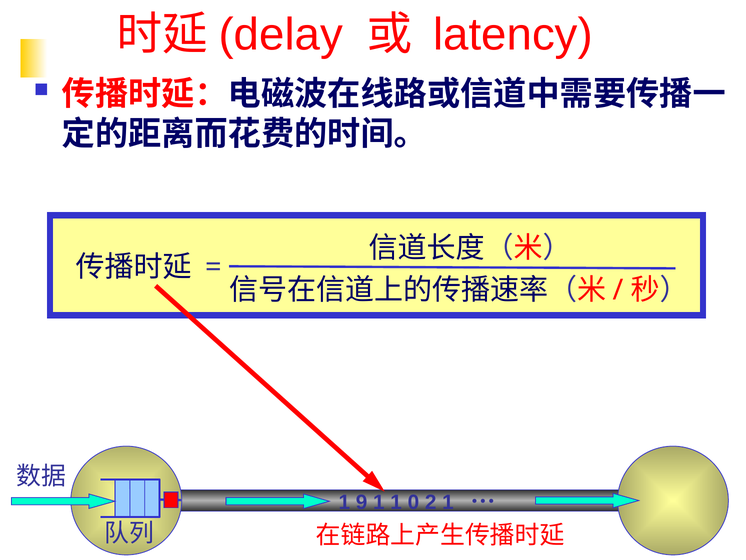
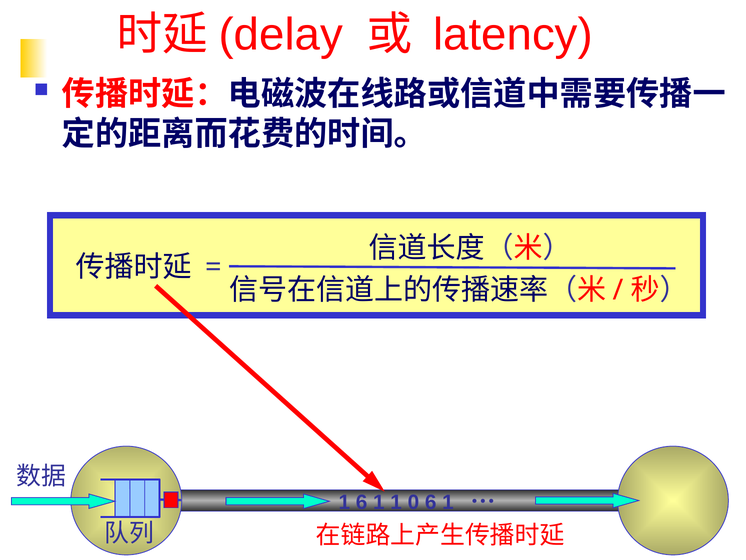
1 9: 9 -> 6 (362, 502)
0 2: 2 -> 6 (431, 502)
